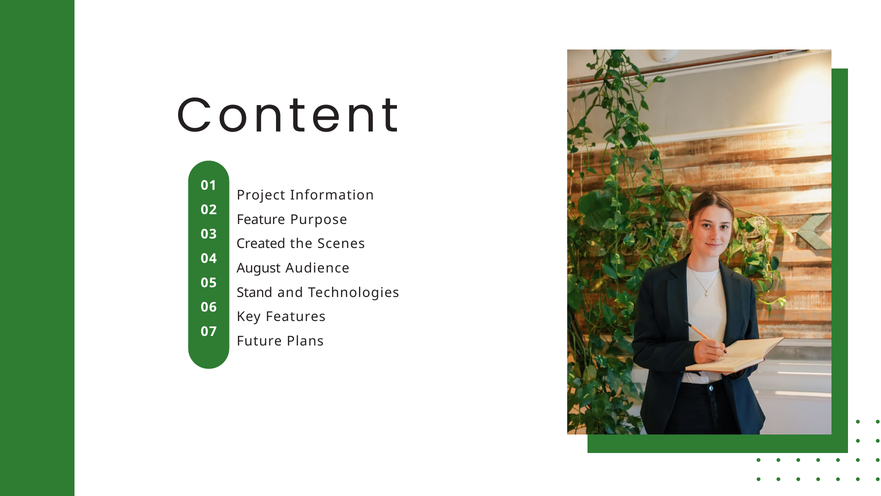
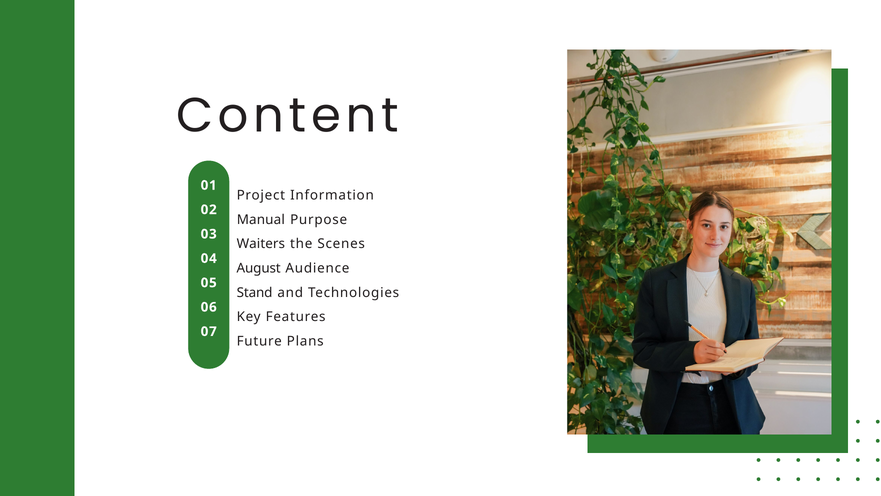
Feature: Feature -> Manual (261, 219)
Created: Created -> Waiters (261, 244)
